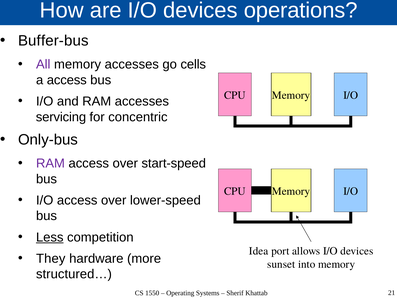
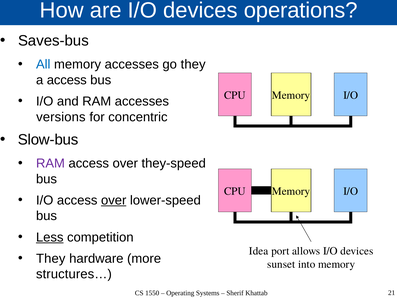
Buffer-bus: Buffer-bus -> Saves-bus (53, 41)
All colour: purple -> blue (43, 64)
go cells: cells -> they (193, 64)
servicing: servicing -> versions (61, 117)
Only-bus: Only-bus -> Slow-bus (48, 139)
start-speed: start-speed -> they-speed (174, 163)
over underline: none -> present (114, 200)
structured…: structured… -> structures… (74, 274)
